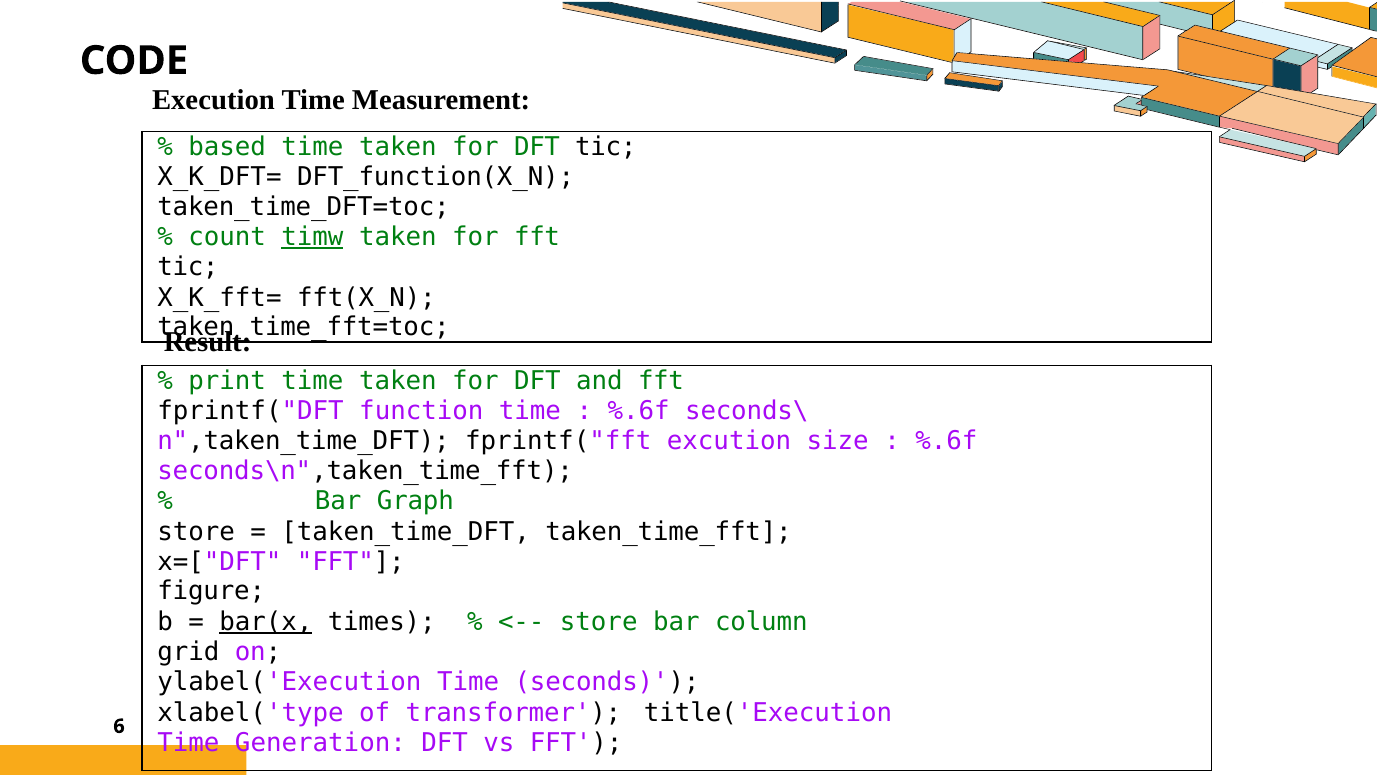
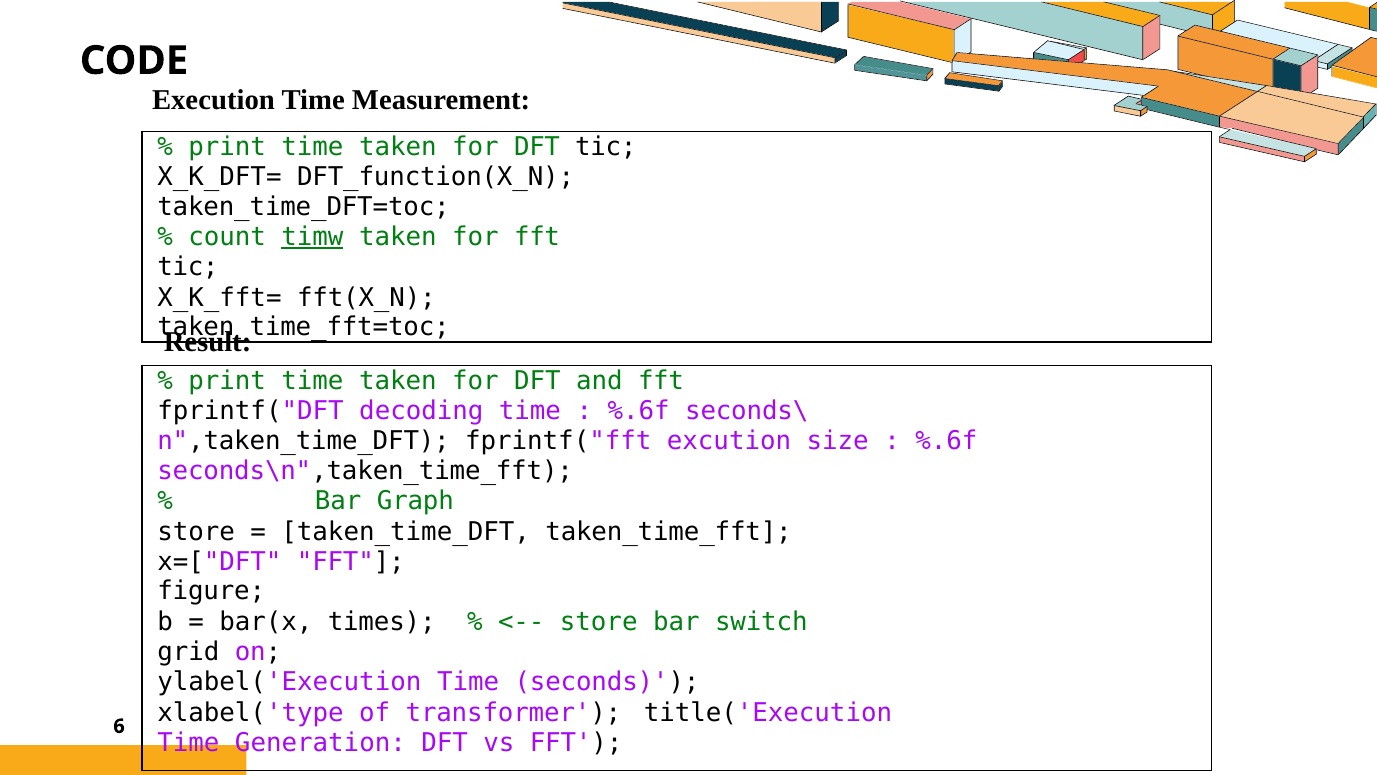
based: based -> print (227, 147)
function: function -> decoding (421, 411)
bar(x underline: present -> none (266, 622)
column: column -> switch (761, 622)
